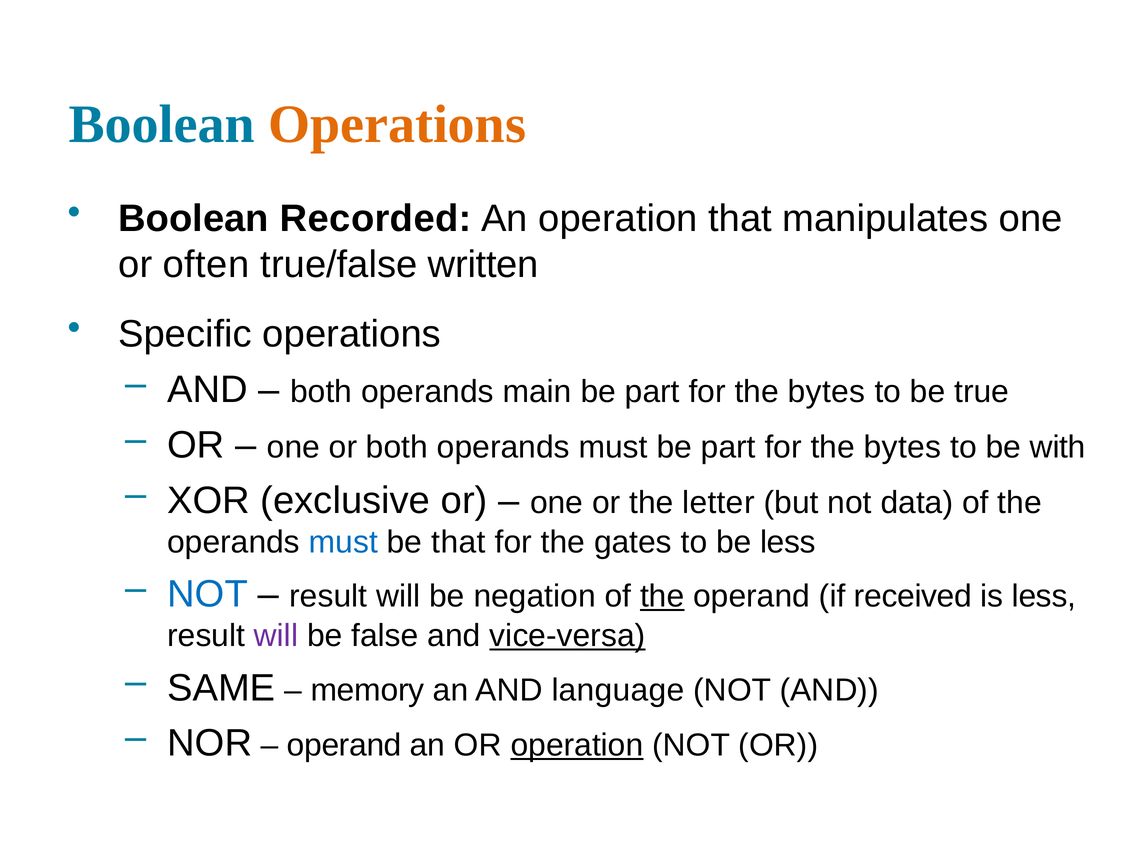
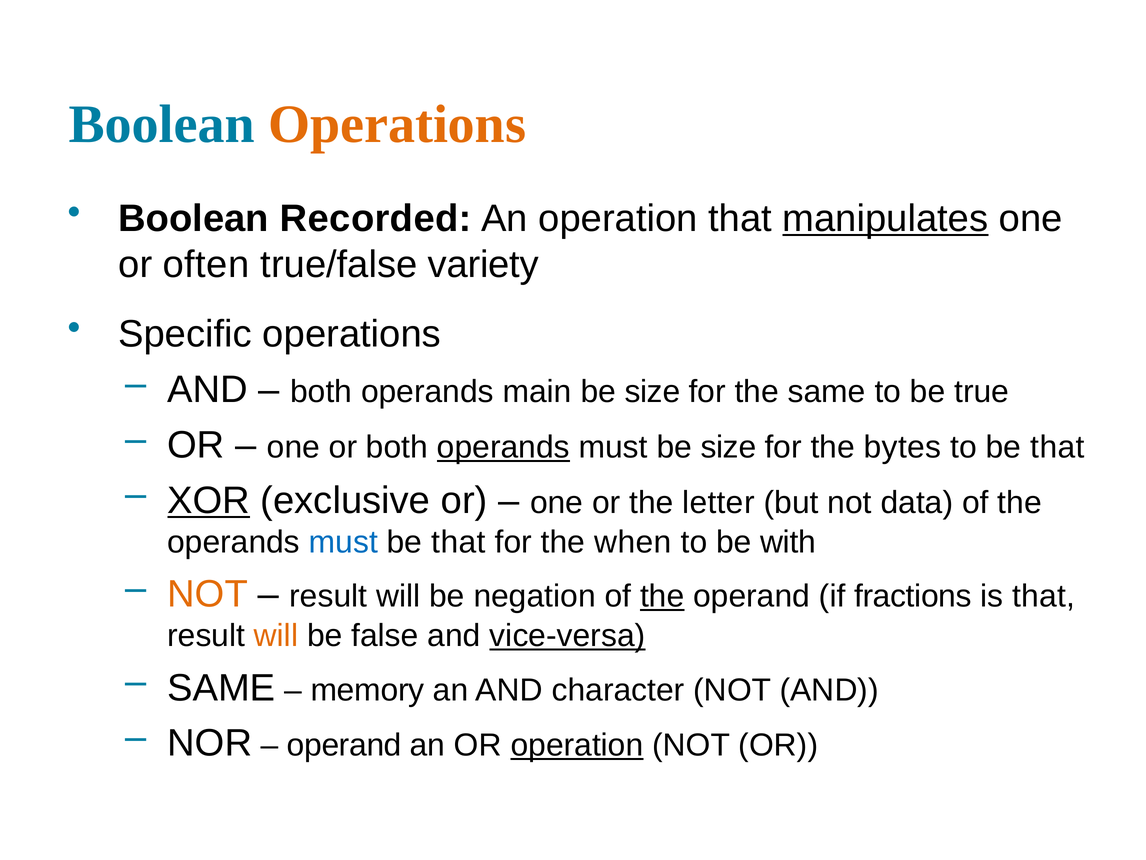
manipulates underline: none -> present (885, 219)
written: written -> variety (483, 264)
part: part -> size (652, 392)
bytes: bytes -> same (827, 392)
operands underline: none -> present (503, 447)
must be part: part -> size (728, 447)
to be with: with -> that (1057, 447)
XOR underline: none -> present (209, 500)
gates: gates -> when (633, 542)
be less: less -> with (788, 542)
NOT colour: blue -> orange (208, 594)
received: received -> fractions (913, 596)
is less: less -> that (1044, 596)
will colour: purple -> orange (276, 635)
language: language -> character (618, 690)
